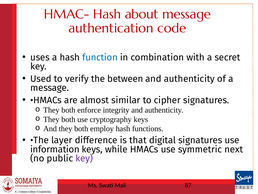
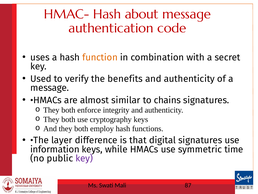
function colour: blue -> orange (100, 57)
between: between -> benefits (125, 79)
cipher: cipher -> chains (167, 100)
next: next -> time (234, 149)
